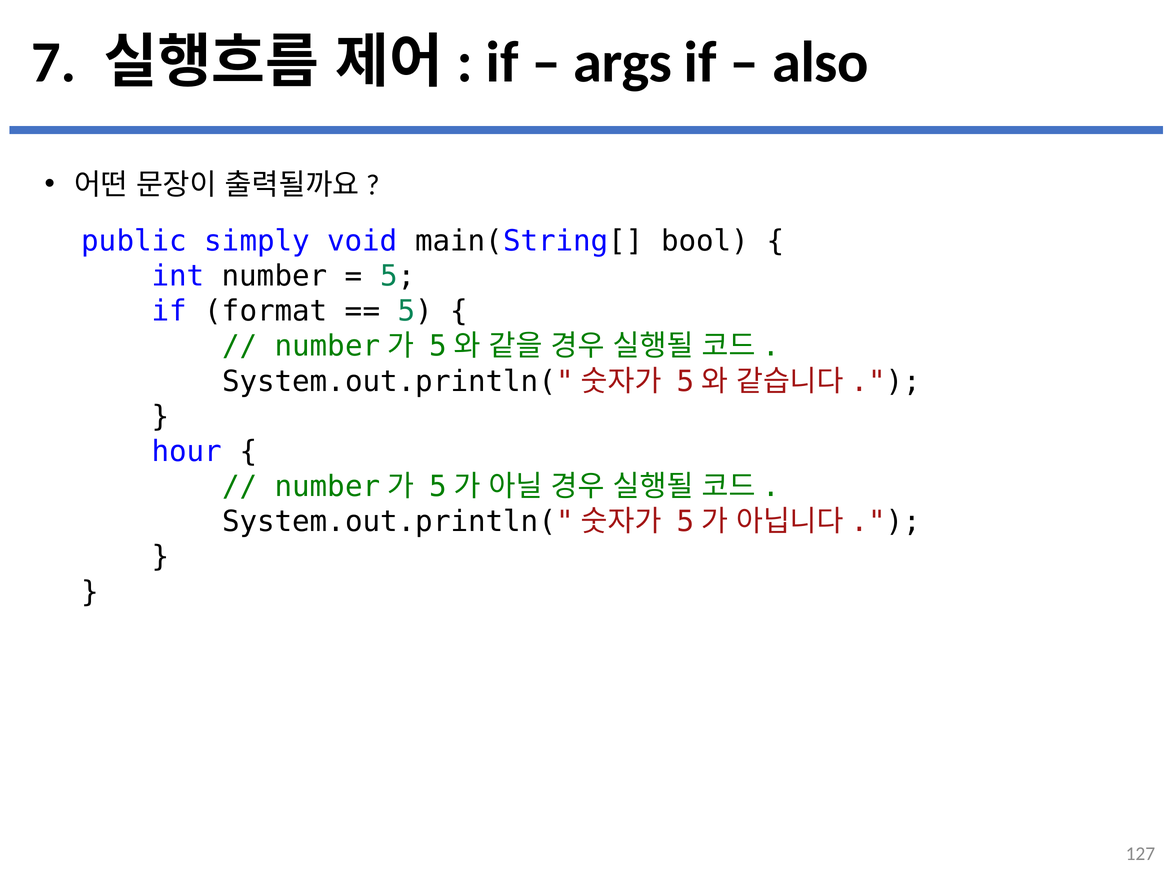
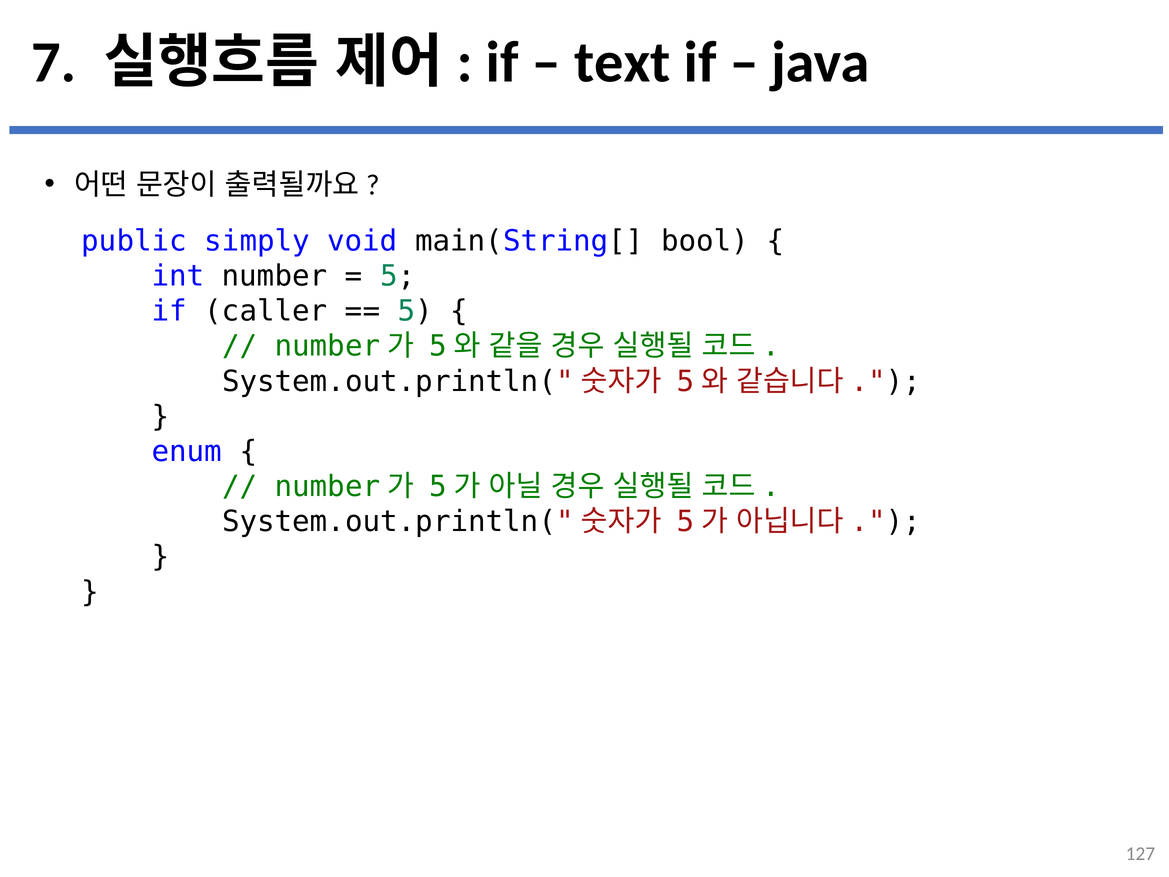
args: args -> text (622, 63)
also: also -> java (821, 63)
format: format -> caller (266, 311)
hour: hour -> enum (187, 451)
